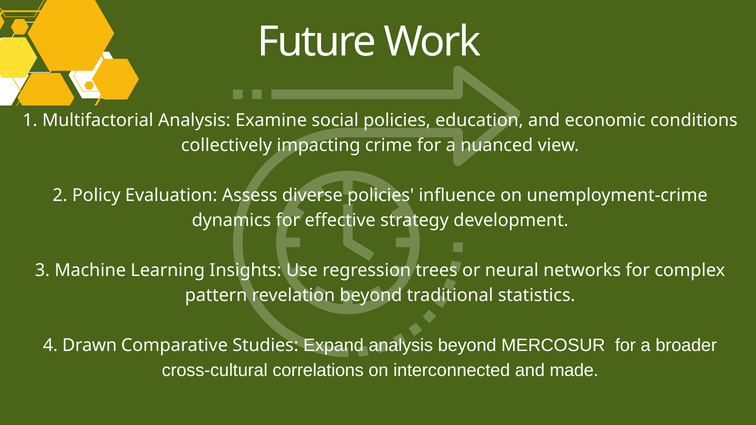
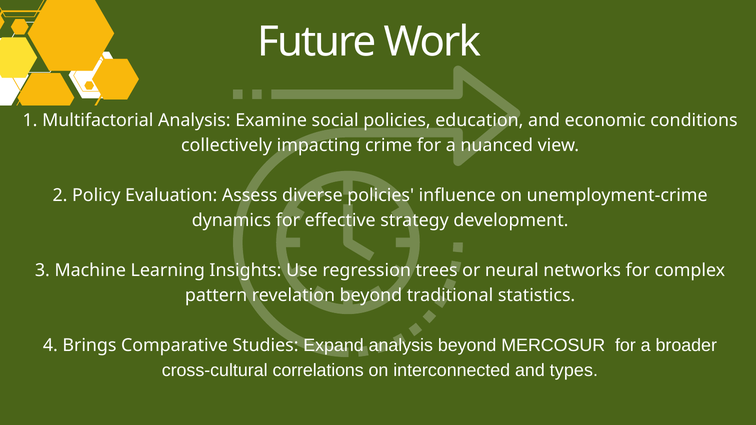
Drawn: Drawn -> Brings (89, 345)
made: made -> types (574, 370)
